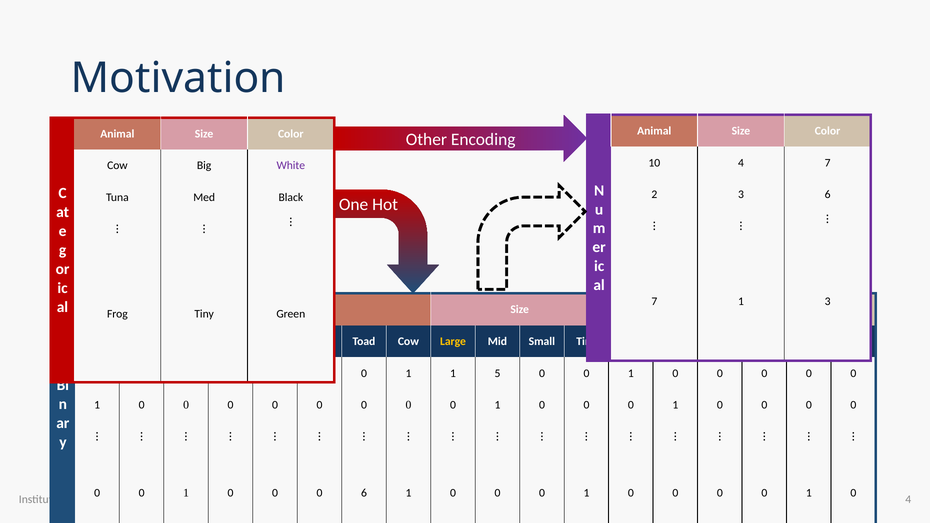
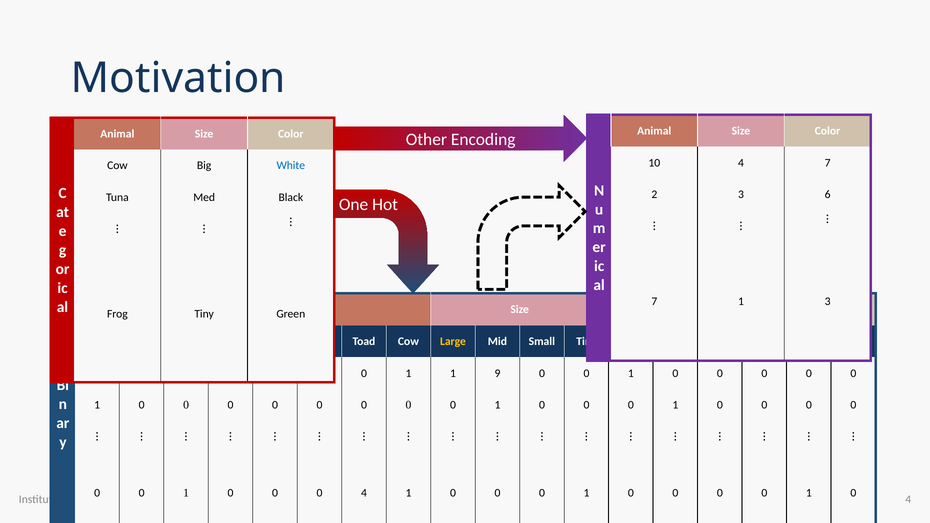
White colour: purple -> blue (291, 166)
5: 5 -> 9 (497, 373)
0 6: 6 -> 4 (364, 493)
